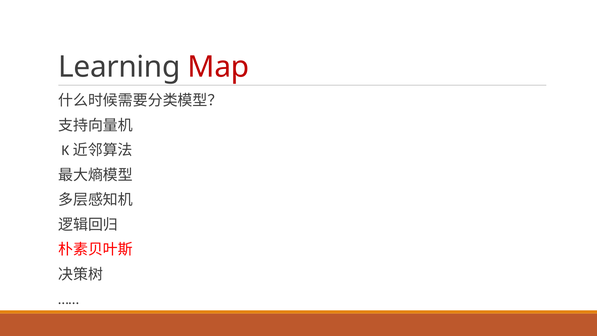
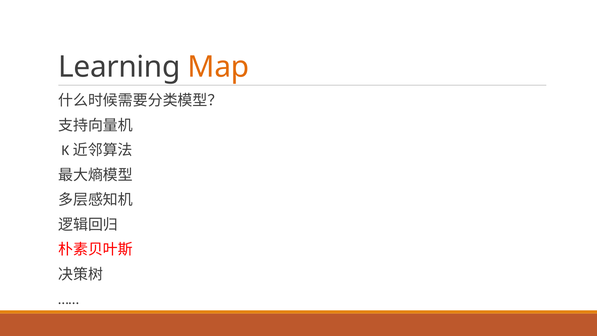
Map colour: red -> orange (218, 67)
